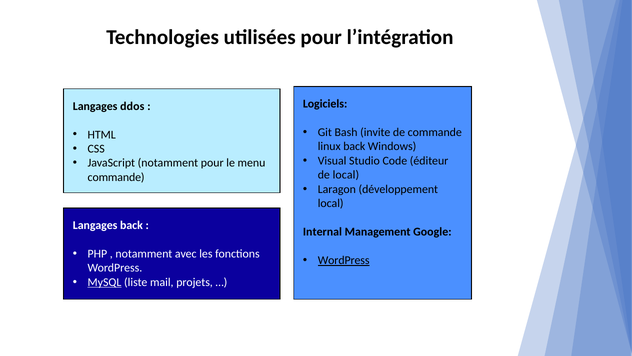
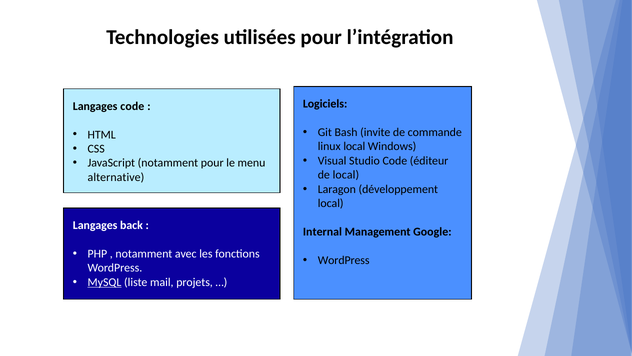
Langages ddos: ddos -> code (132, 106)
linux back: back -> local (354, 146)
commande: commande -> alternative (116, 177)
WordPress underline: present -> none (344, 260)
